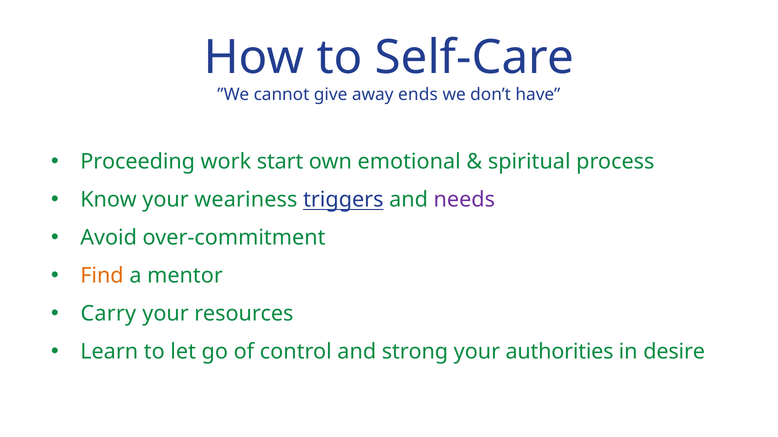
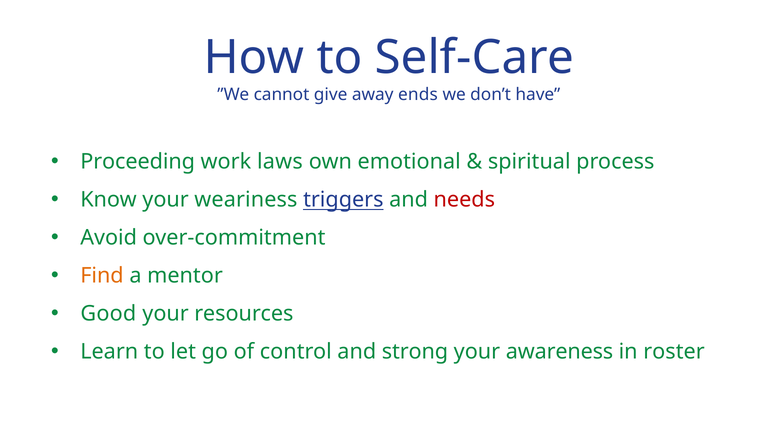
start: start -> laws (280, 162)
needs colour: purple -> red (464, 200)
Carry: Carry -> Good (108, 314)
authorities: authorities -> awareness (560, 352)
desire: desire -> roster (674, 352)
